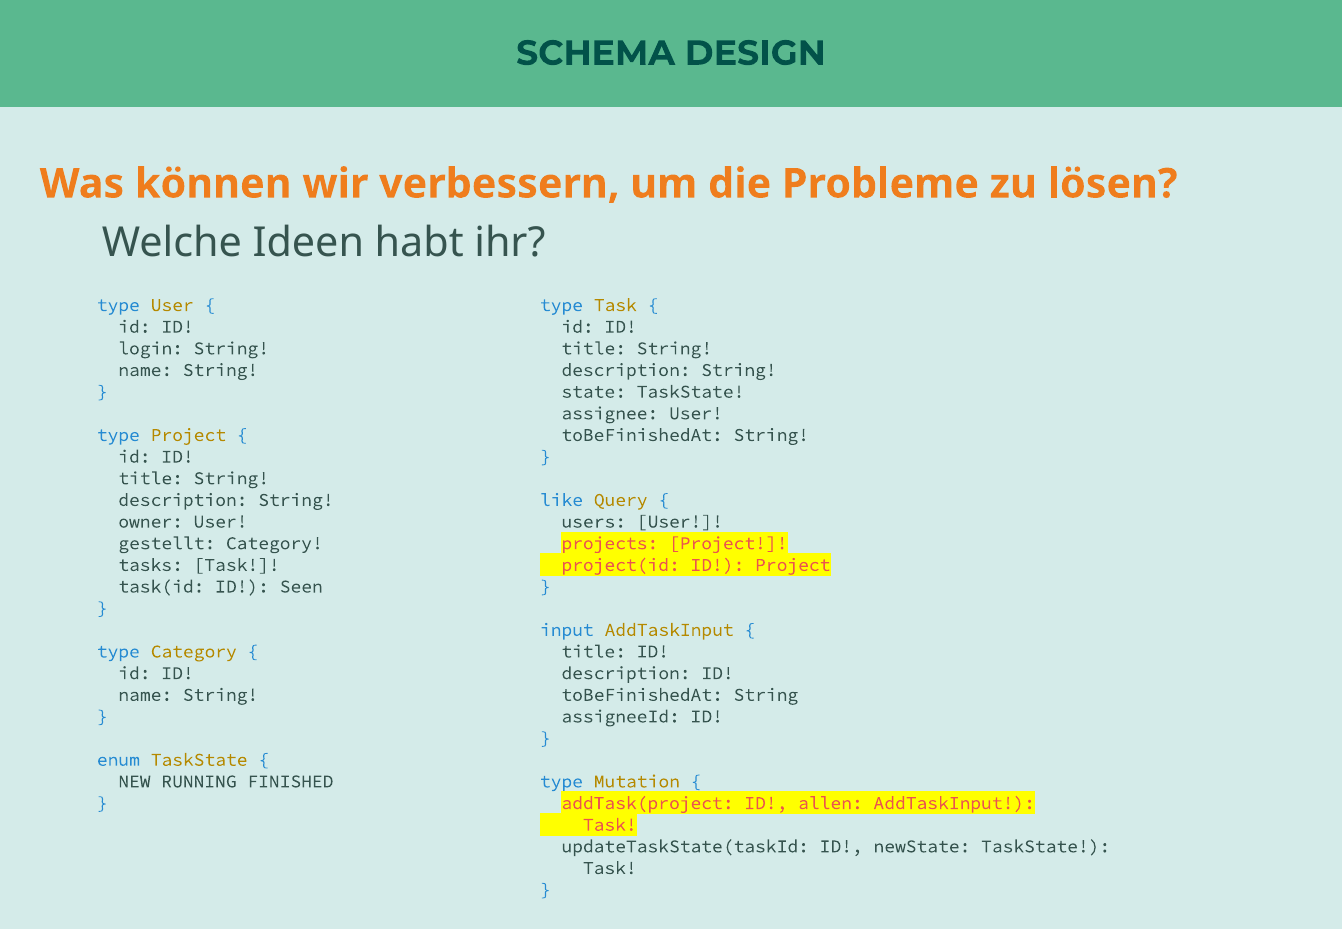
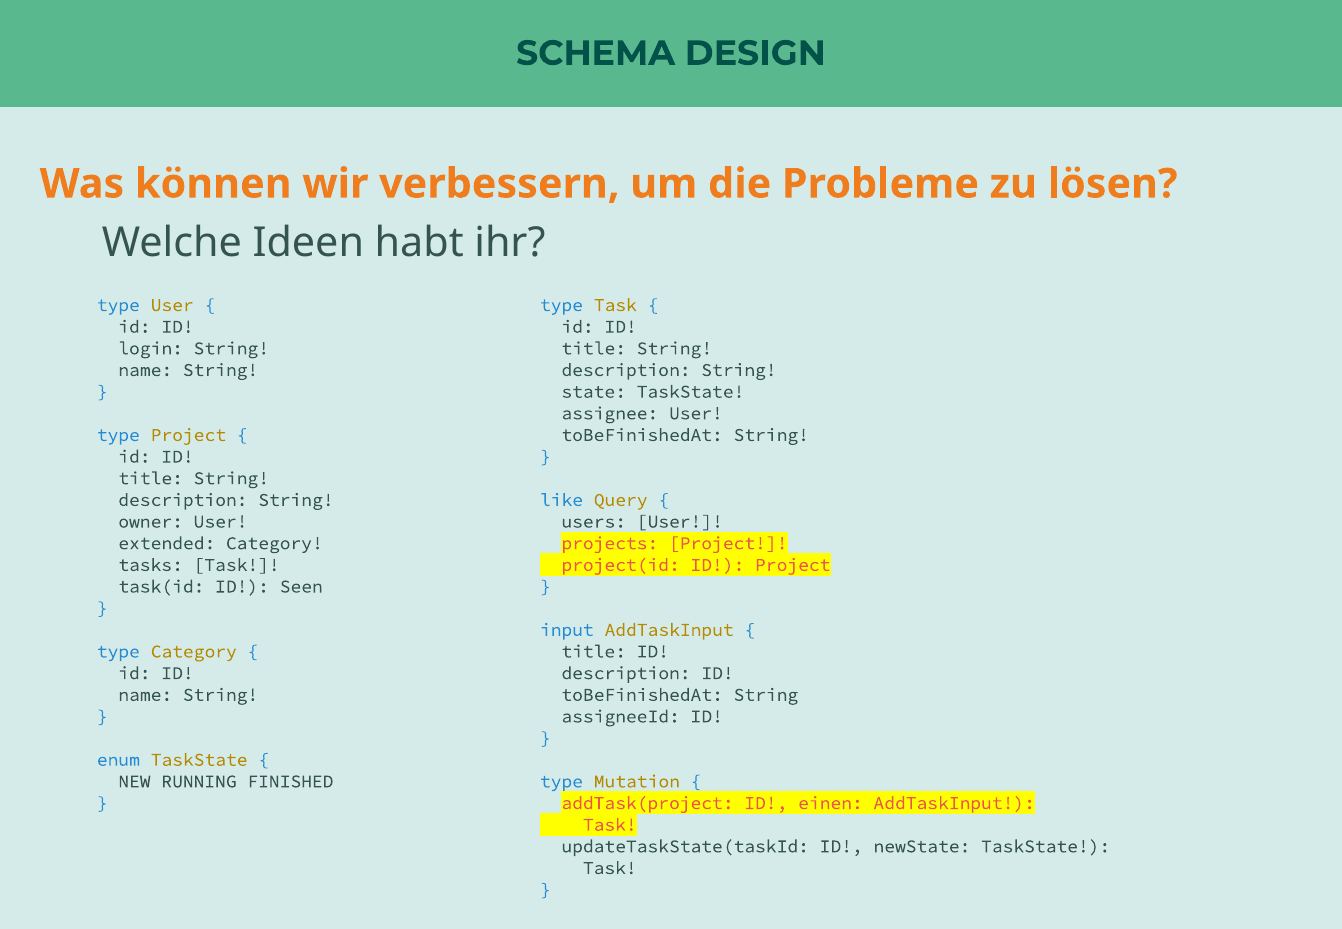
gestellt: gestellt -> extended (167, 543)
allen: allen -> einen (830, 803)
